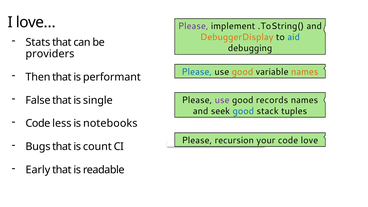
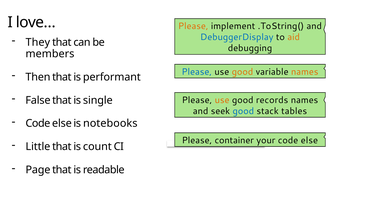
Please colour: purple -> orange (193, 26)
DebuggerDisplay colour: orange -> blue (237, 37)
aid colour: blue -> orange (294, 37)
Stats: Stats -> They (38, 42)
providers: providers -> members (50, 54)
use colour: purple -> orange (222, 100)
tuples: tuples -> tables (294, 111)
less: less -> else (62, 123)
recursion: recursion -> container (234, 140)
your code love: love -> else (309, 140)
Bugs: Bugs -> Little (38, 147)
Early: Early -> Page (38, 170)
